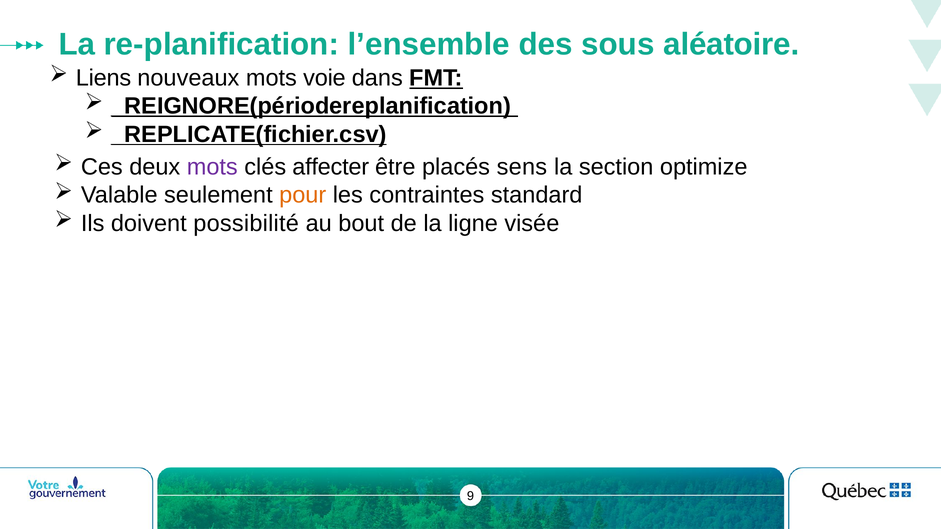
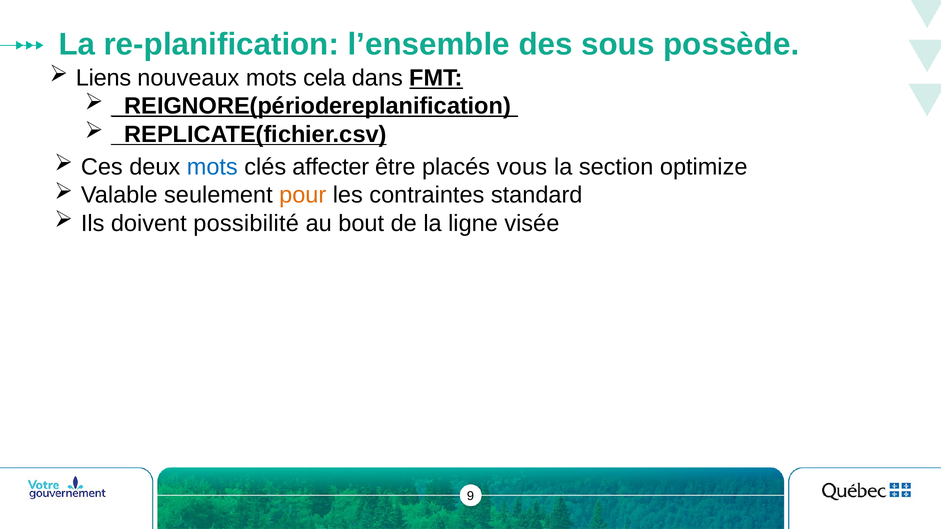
aléatoire: aléatoire -> possède (731, 44)
voie: voie -> cela (324, 78)
mots colour: purple -> blue (212, 167)
sens: sens -> vous (522, 167)
